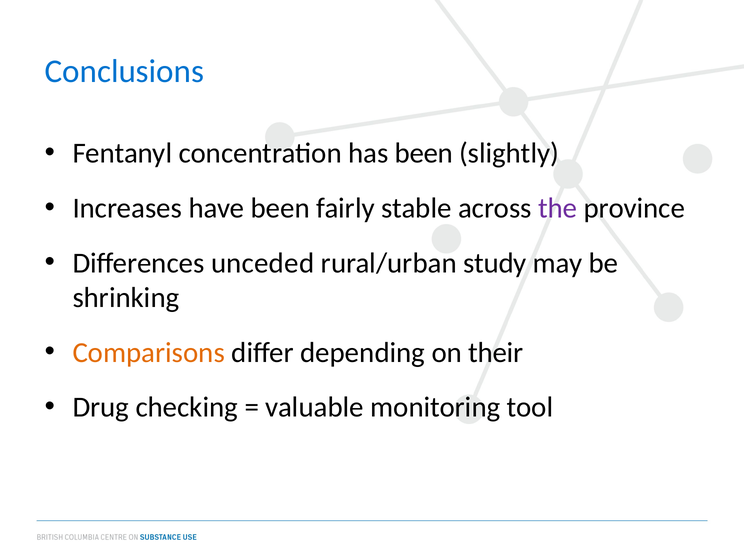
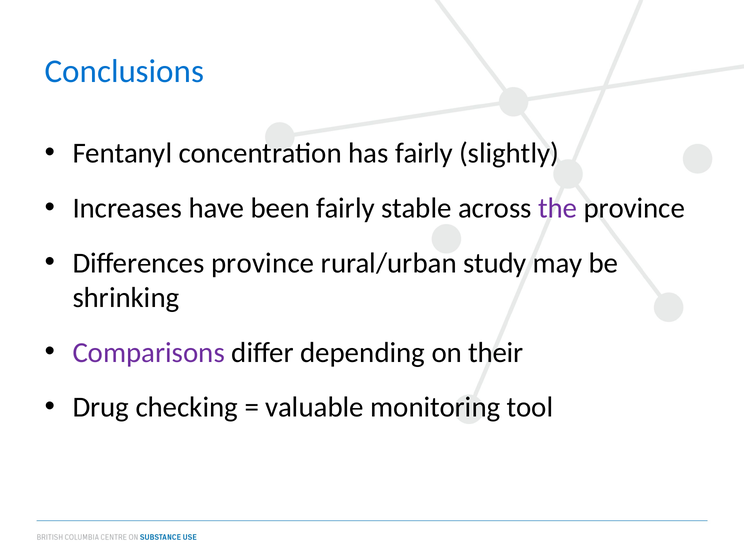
has been: been -> fairly (424, 153)
Differences unceded: unceded -> province (263, 263)
Comparisons colour: orange -> purple (149, 352)
